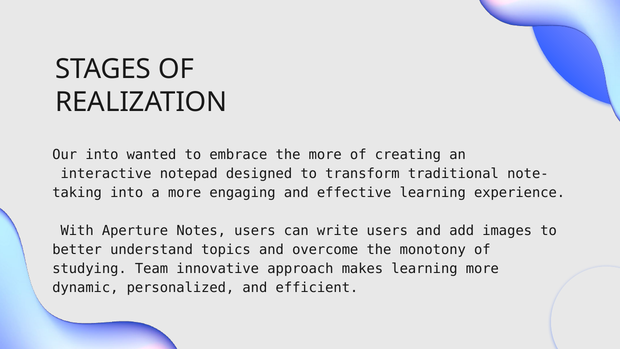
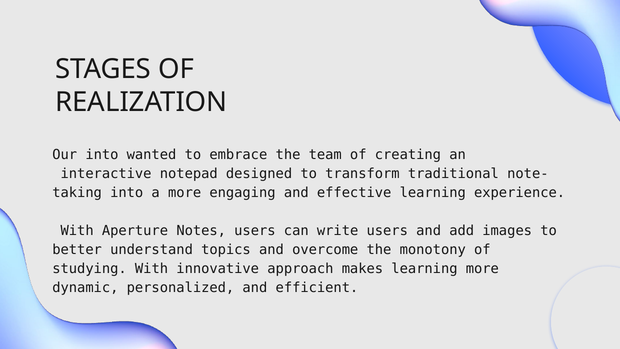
the more: more -> team (325, 154)
studying Team: Team -> With (152, 268)
